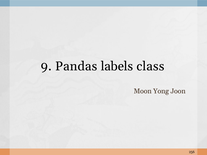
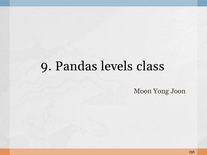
labels: labels -> levels (117, 66)
